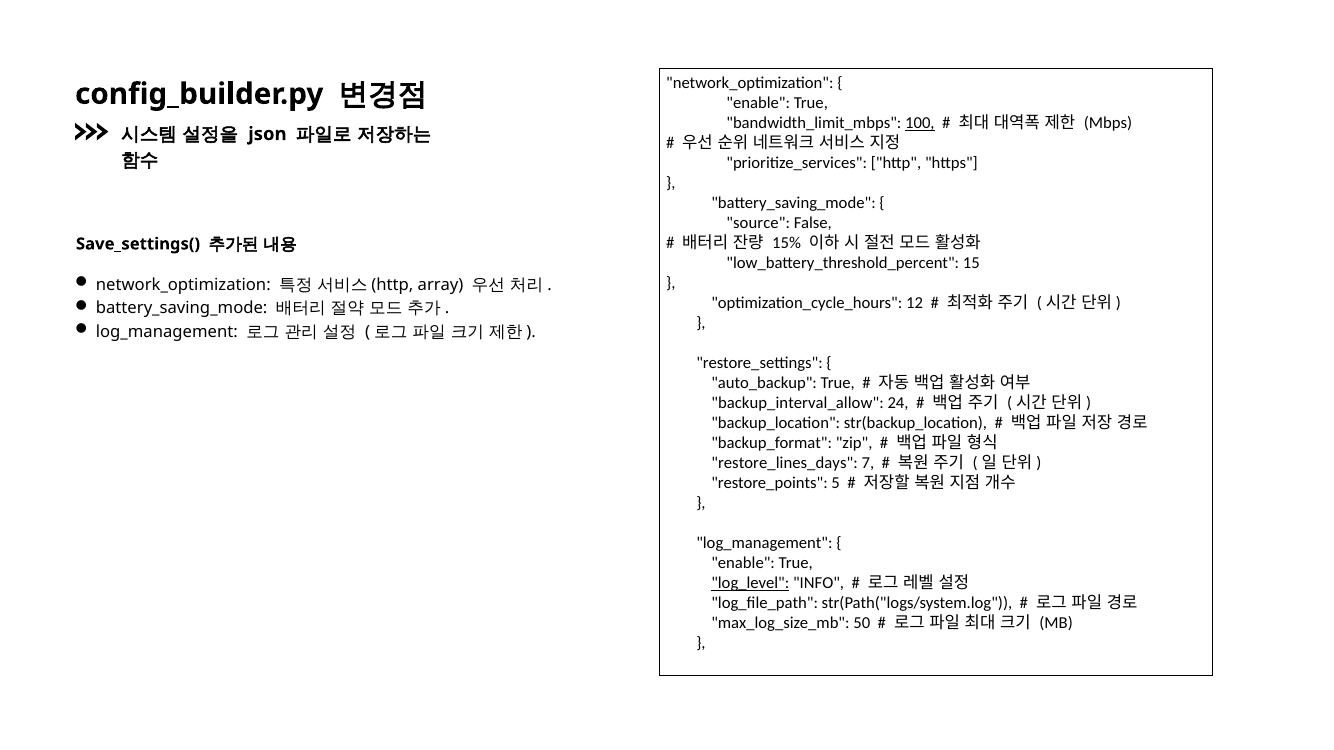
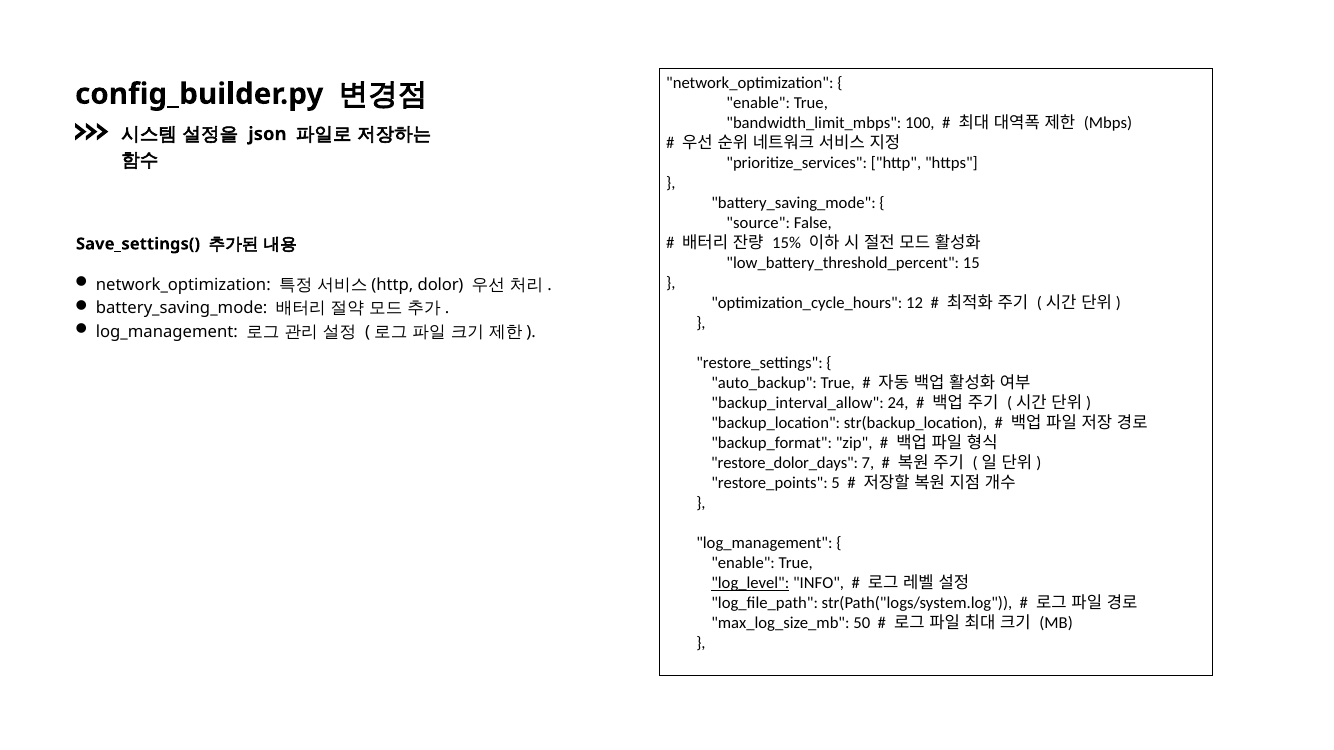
100 underline: present -> none (920, 123)
array: array -> dolor (441, 285)
restore_lines_days: restore_lines_days -> restore_dolor_days (785, 463)
